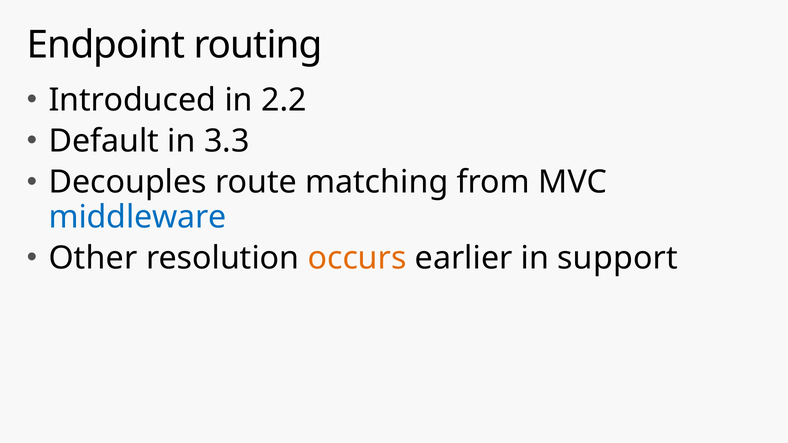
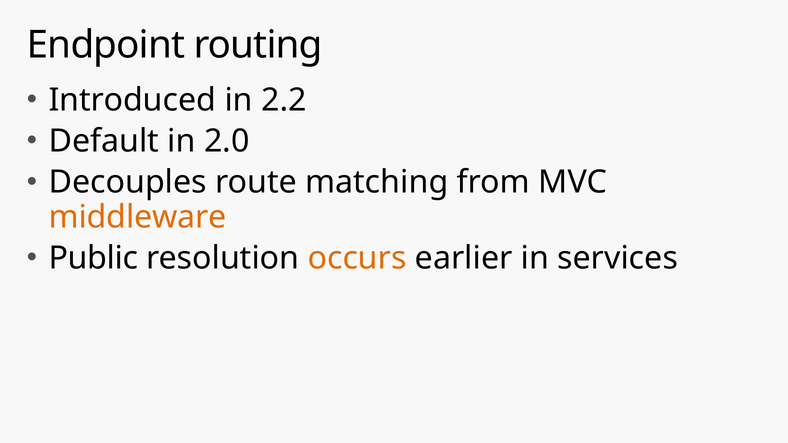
3.3: 3.3 -> 2.0 (227, 141)
middleware colour: blue -> orange (138, 217)
Other: Other -> Public (93, 258)
support: support -> services (618, 258)
